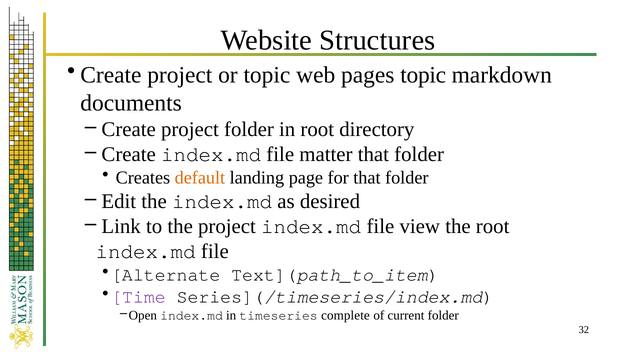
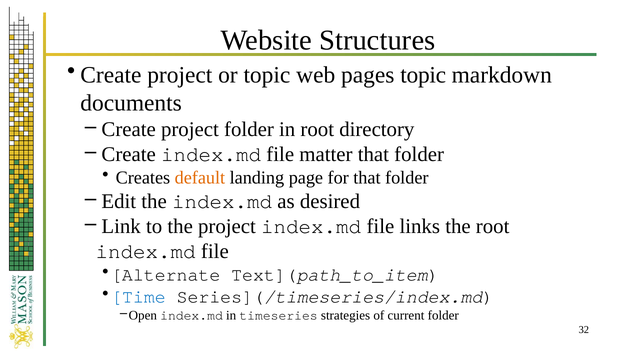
view: view -> links (420, 226)
Time colour: purple -> blue (138, 296)
complete: complete -> strategies (346, 315)
